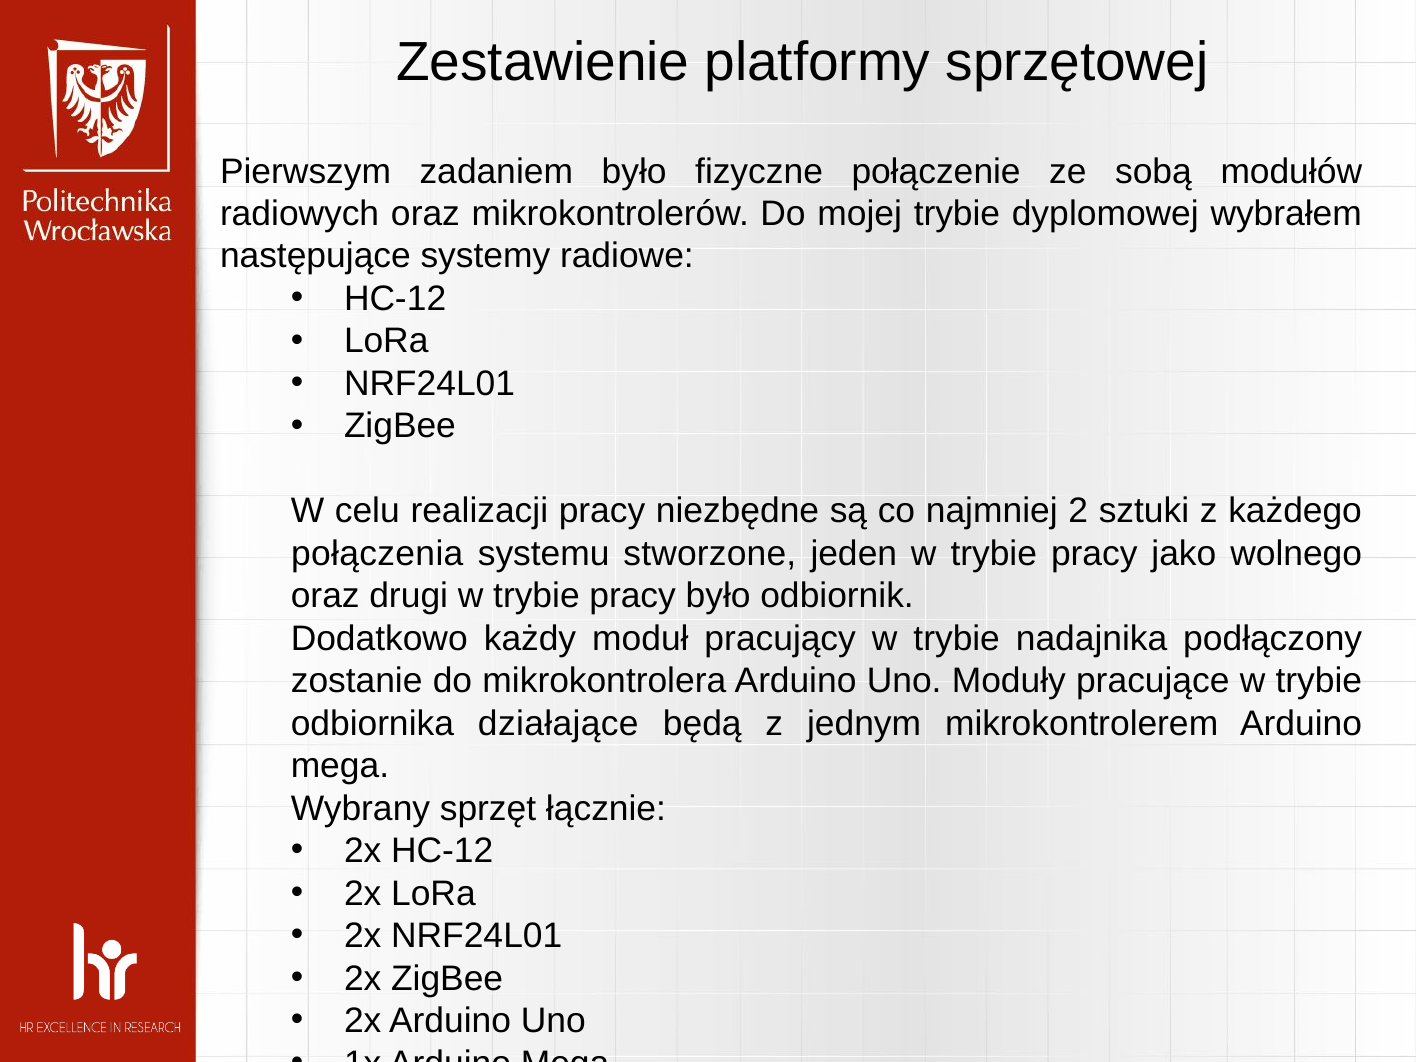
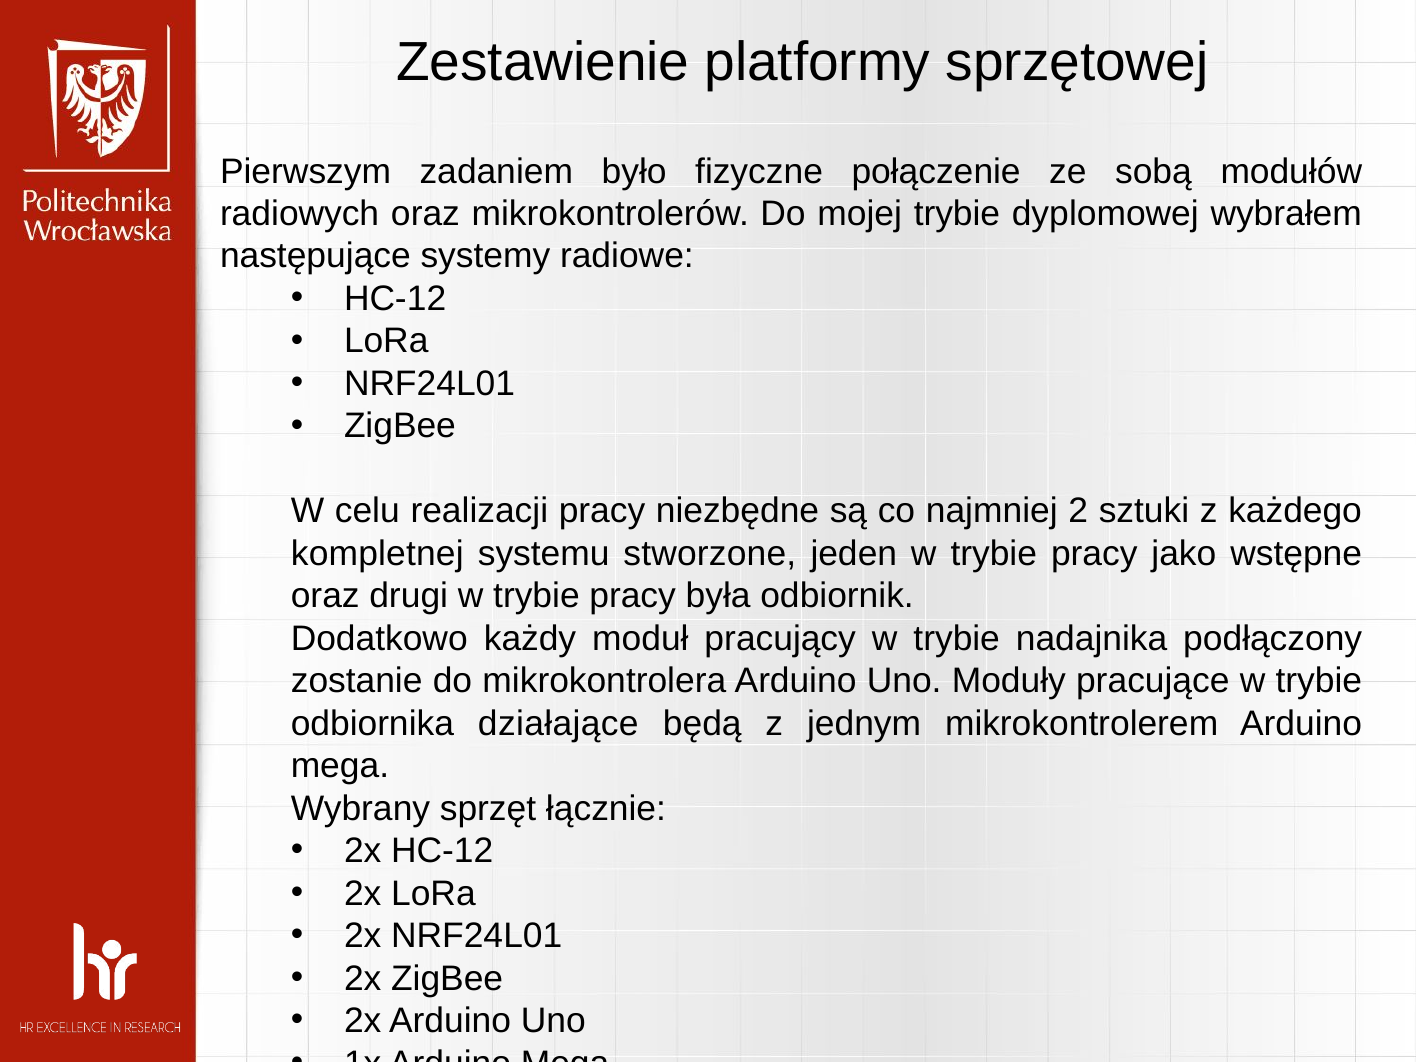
połączenia: połączenia -> kompletnej (377, 554)
wolnego: wolnego -> wstępne (1296, 554)
pracy było: było -> była (718, 596)
